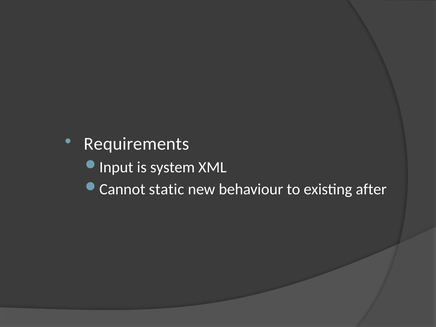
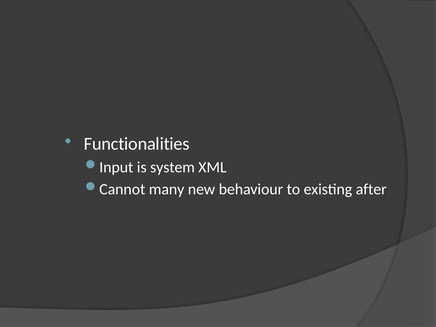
Requirements: Requirements -> Functionalities (137, 144)
static: static -> many (167, 189)
